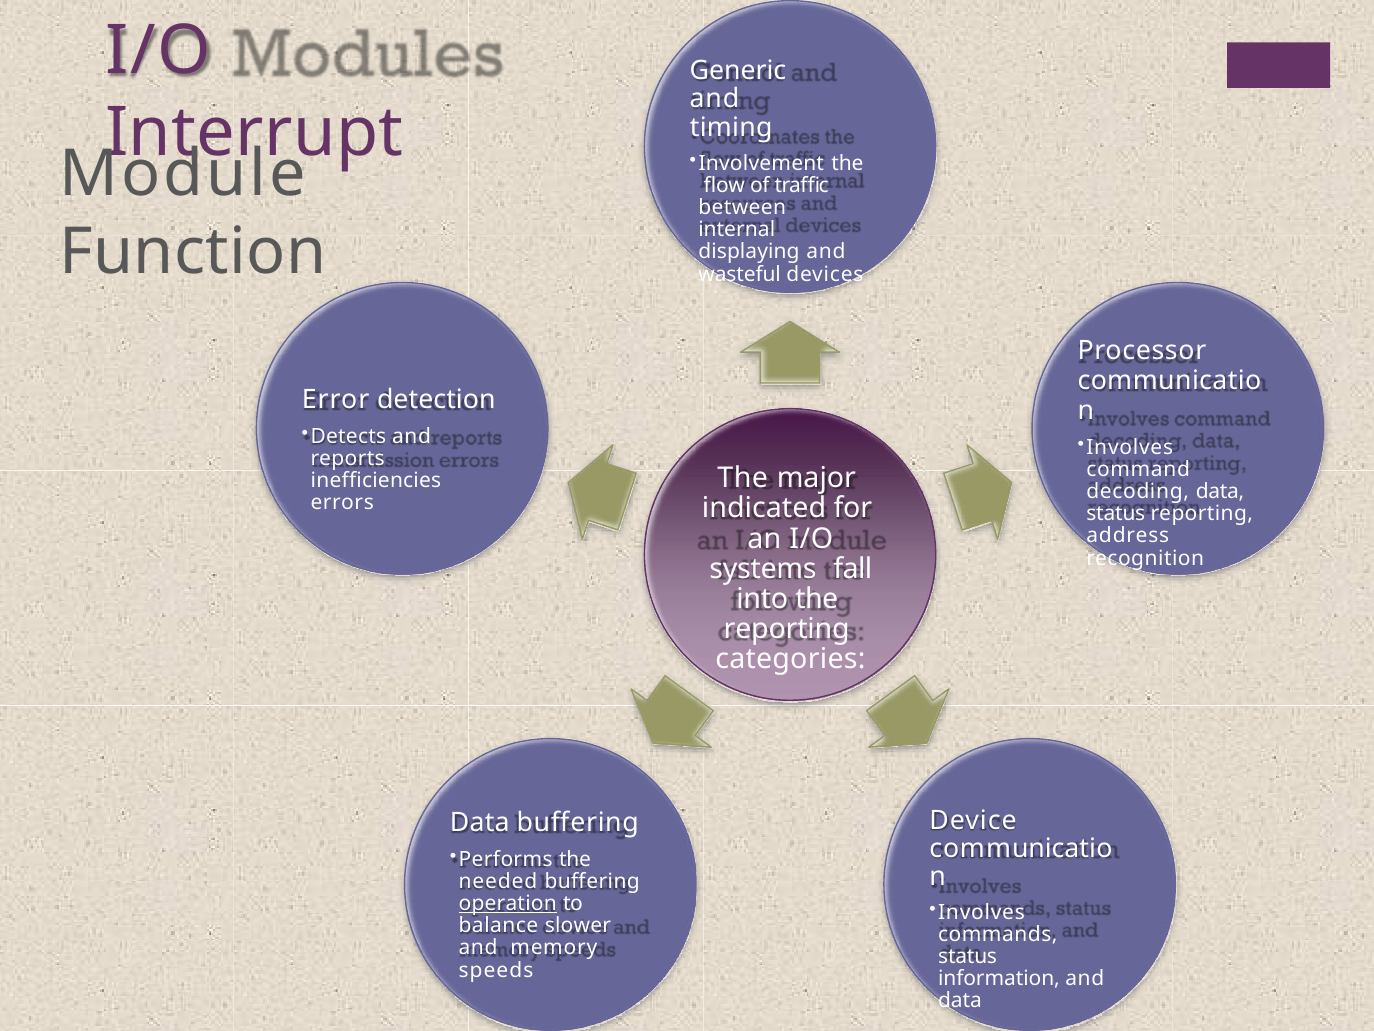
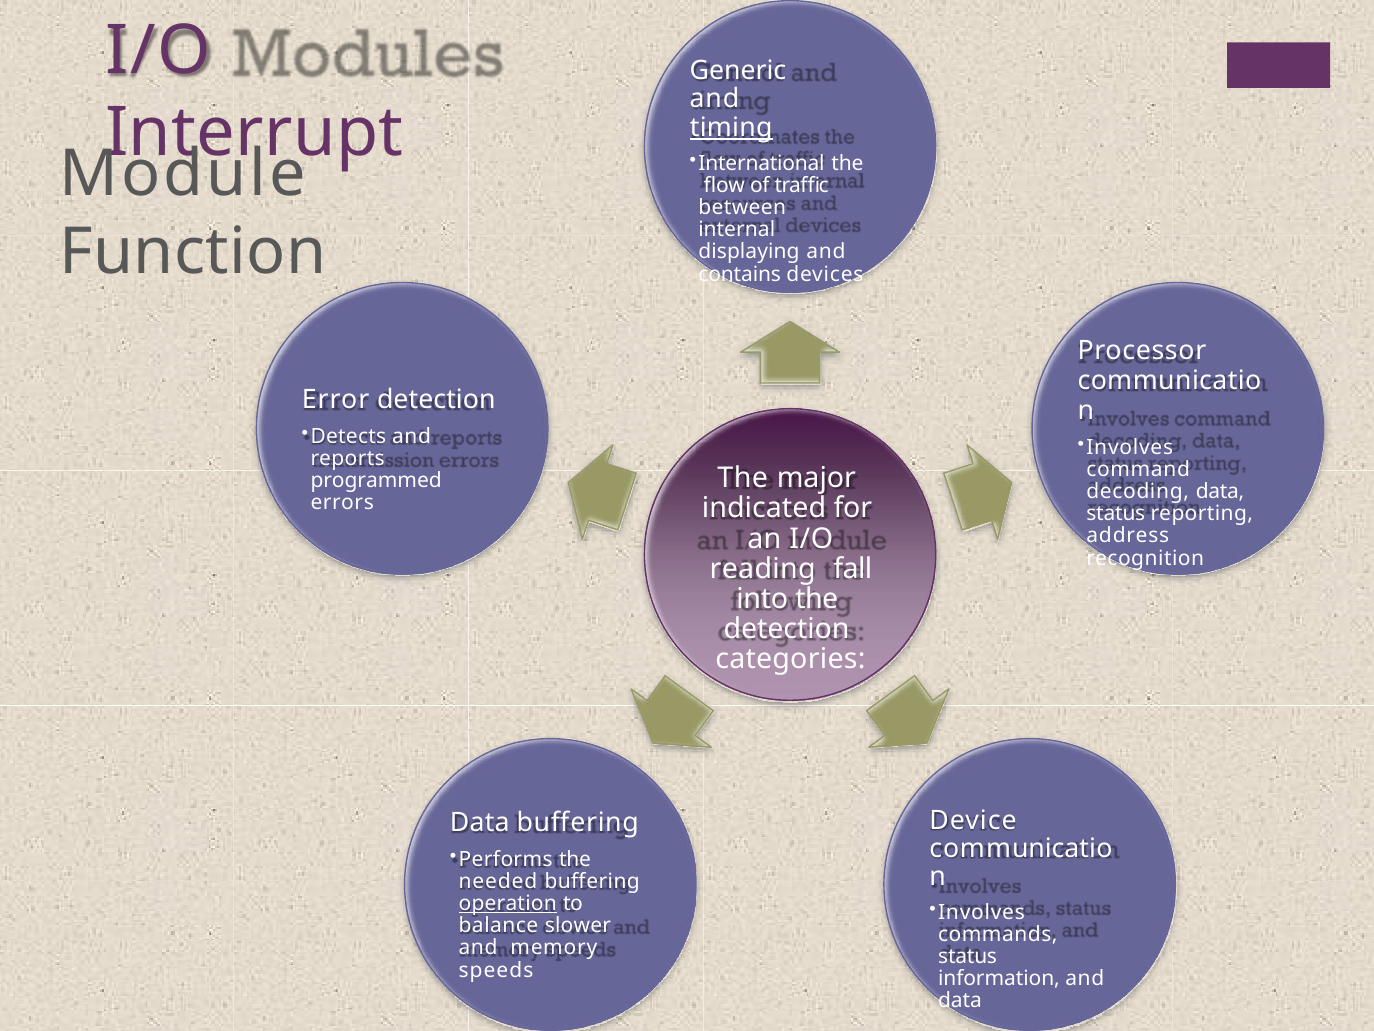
timing underline: none -> present (731, 127)
Involvement: Involvement -> International (762, 163)
wasteful: wasteful -> contains (740, 274)
inefficiencies: inefficiencies -> programmed (376, 481)
systems: systems -> reading (763, 569)
reporting: reporting -> detection (787, 629)
